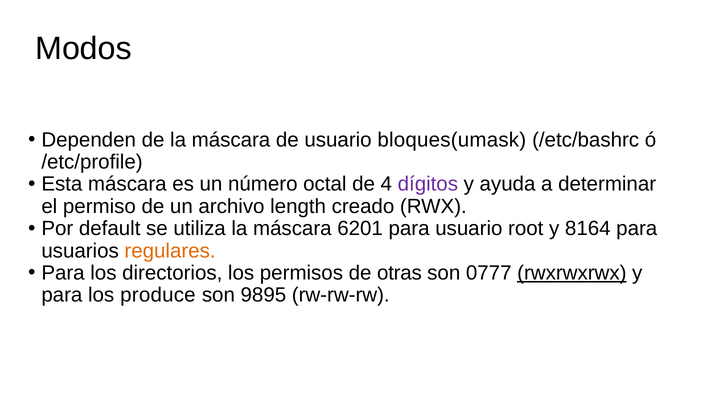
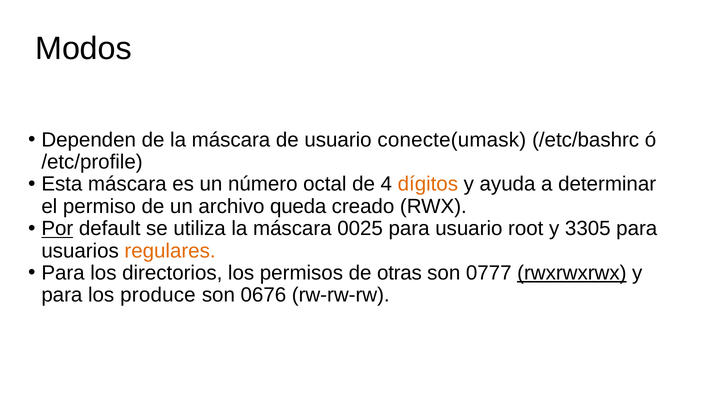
bloques(umask: bloques(umask -> conecte(umask (452, 140)
dígitos colour: purple -> orange (428, 184)
length: length -> queda (298, 206)
Por underline: none -> present (57, 229)
6201: 6201 -> 0025 (360, 229)
8164: 8164 -> 3305 (588, 229)
9895: 9895 -> 0676 (263, 295)
